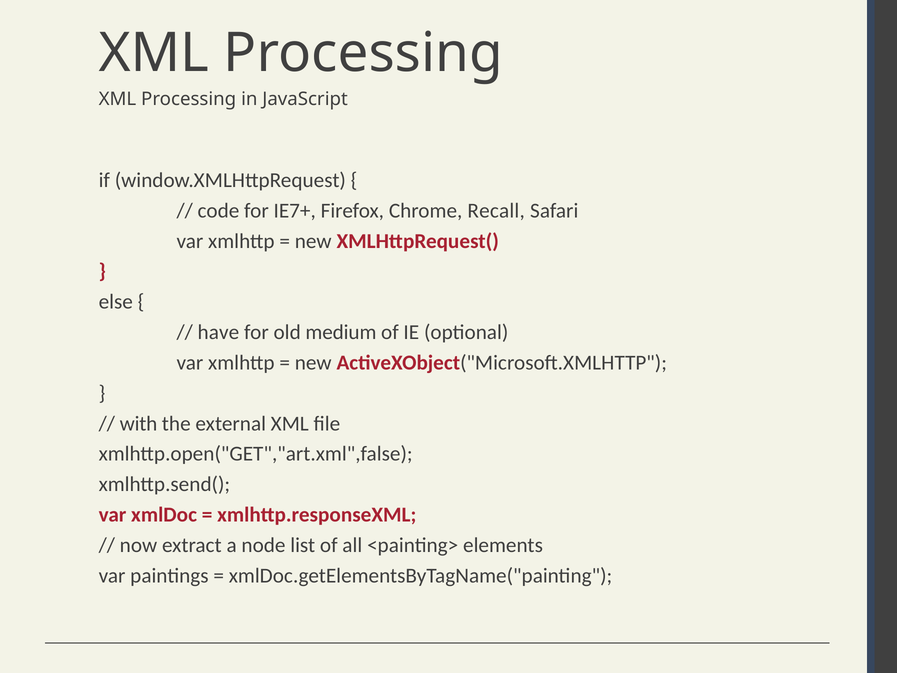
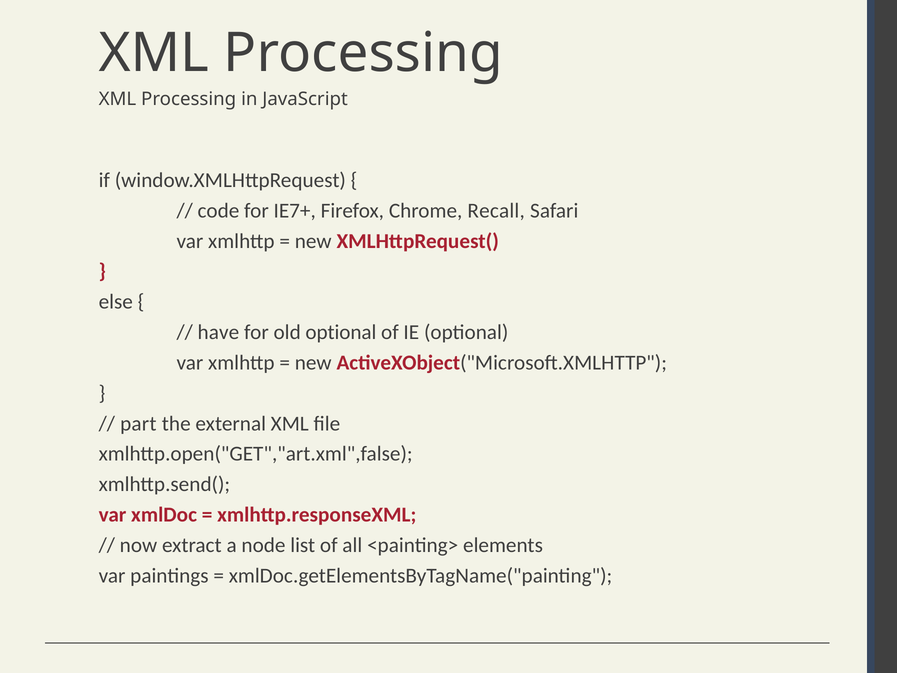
old medium: medium -> optional (341, 332)
with: with -> part (138, 423)
